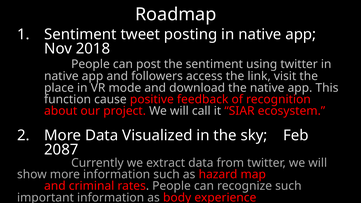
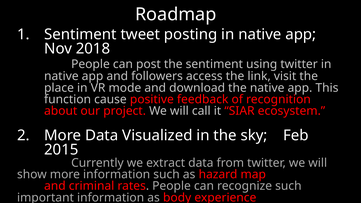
2087: 2087 -> 2015 (61, 150)
